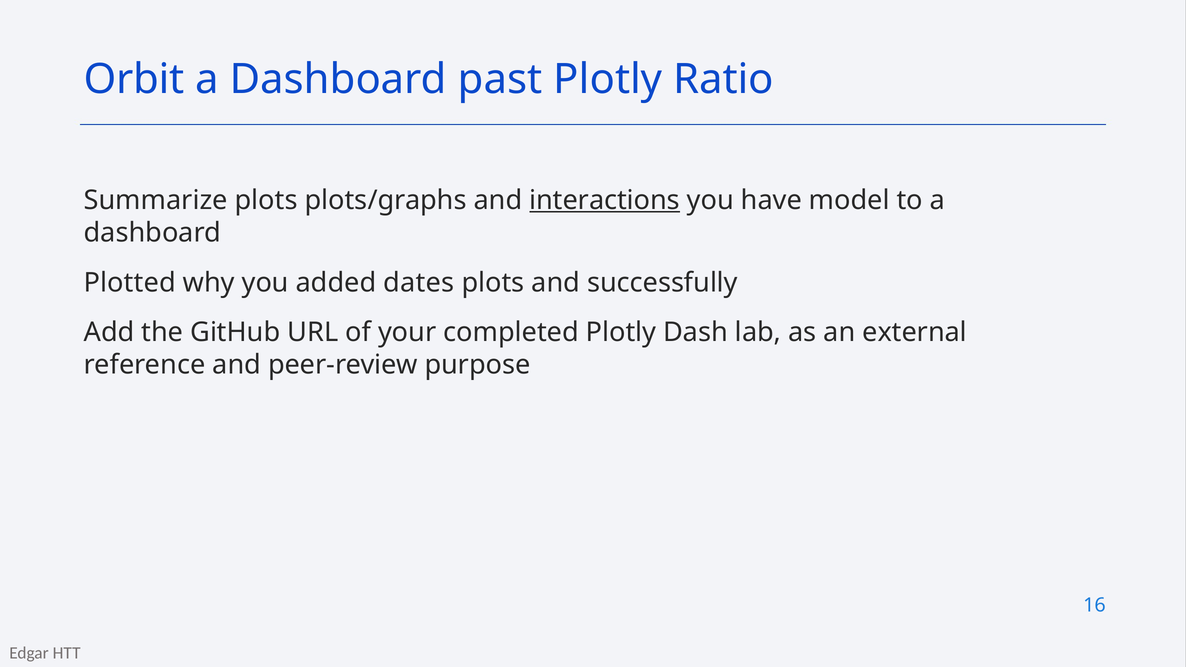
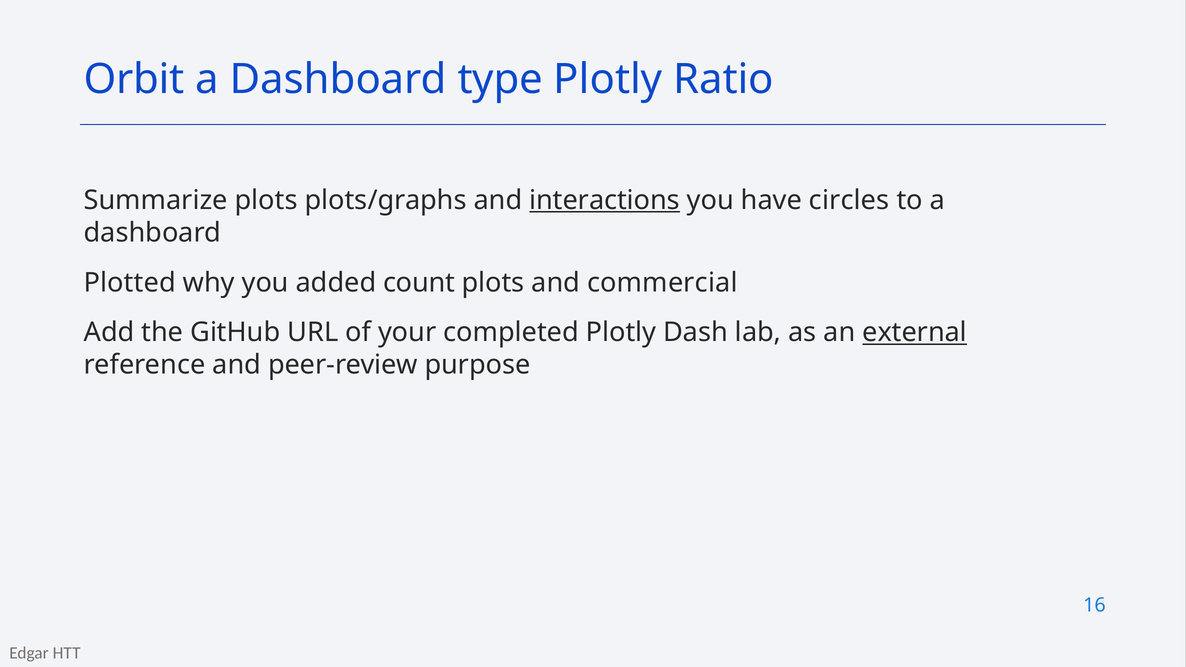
past: past -> type (500, 79)
model: model -> circles (849, 200)
dates: dates -> count (419, 283)
successfully: successfully -> commercial (662, 283)
external underline: none -> present (915, 333)
